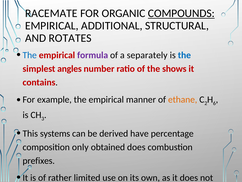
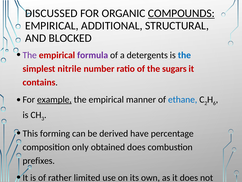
RACEMATE: RACEMATE -> DISCUSSED (51, 13)
ROTATES: ROTATES -> BLOCKED (70, 38)
The colour: blue -> purple (30, 55)
separately: separately -> detergents (147, 55)
angles: angles -> nitrile (69, 69)
shows: shows -> sugars (174, 69)
example underline: none -> present (54, 99)
ethane colour: orange -> blue (183, 99)
systems: systems -> forming (55, 133)
